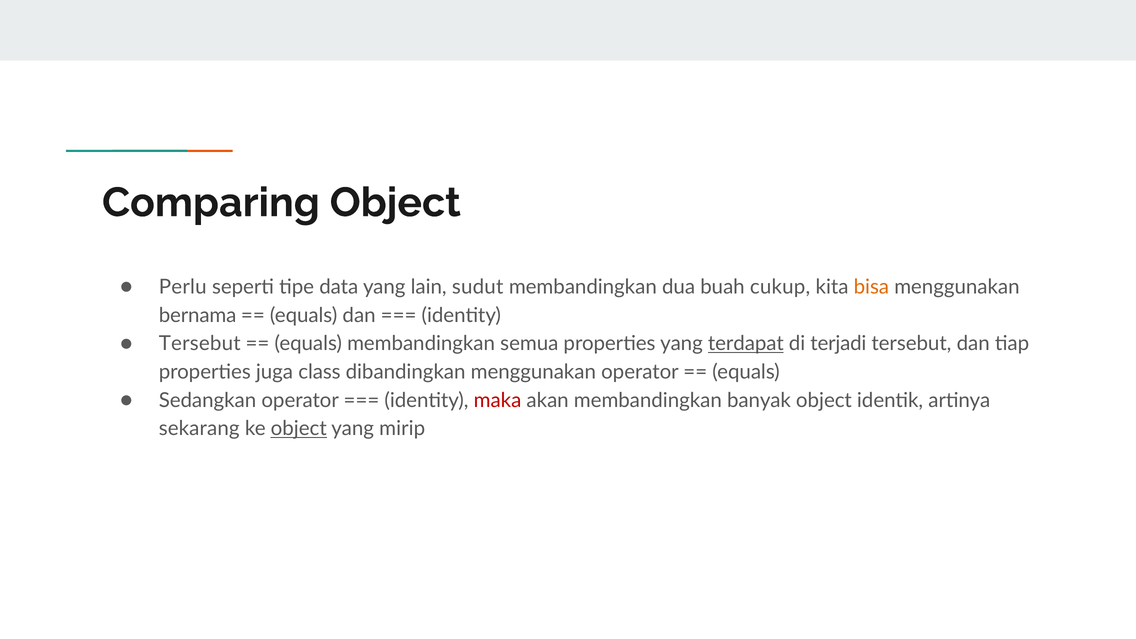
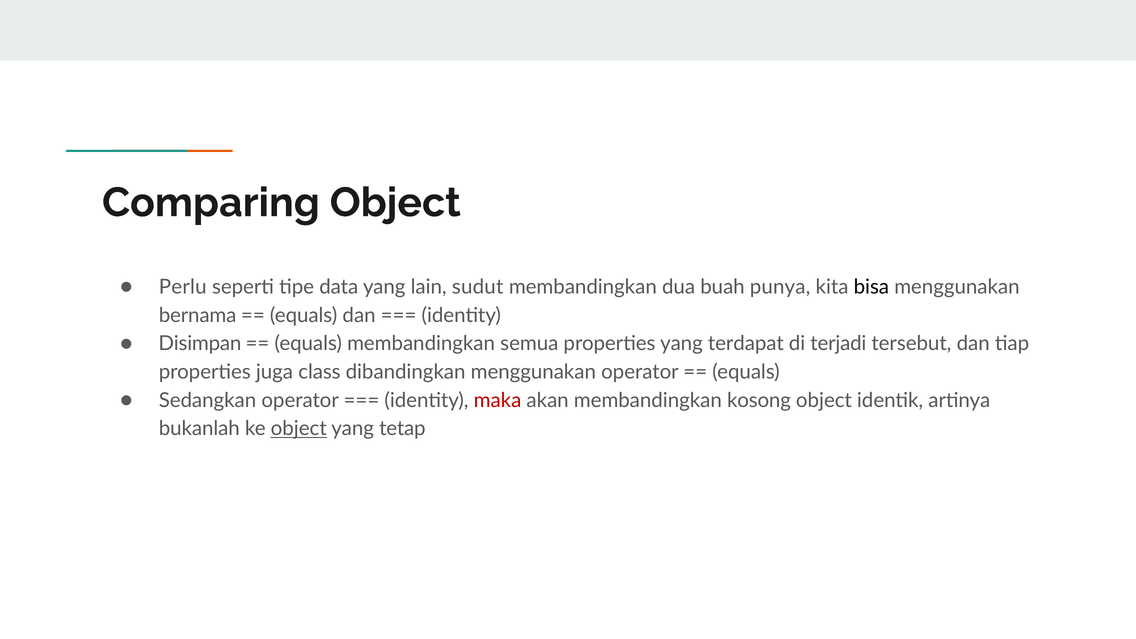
cukup: cukup -> punya (780, 287)
bisa colour: orange -> black (871, 287)
Tersebut: Tersebut -> Disimpan (200, 344)
terdapat underline: present -> none (746, 344)
banyak: banyak -> kosong (759, 400)
sekarang: sekarang -> bukanlah (199, 429)
mirip: mirip -> tetap (402, 429)
